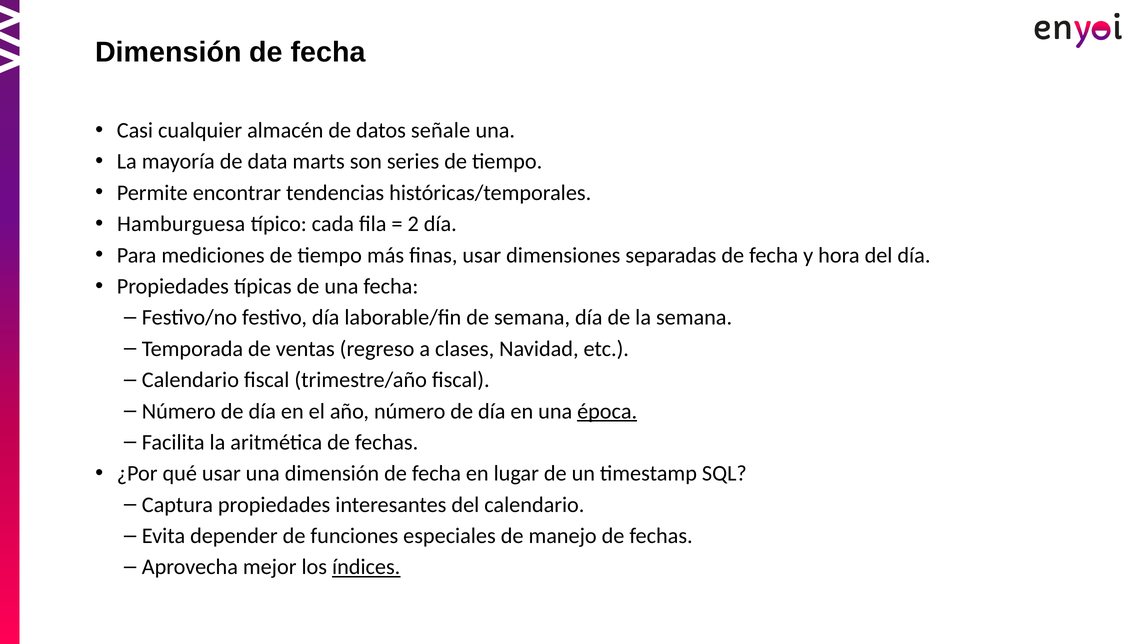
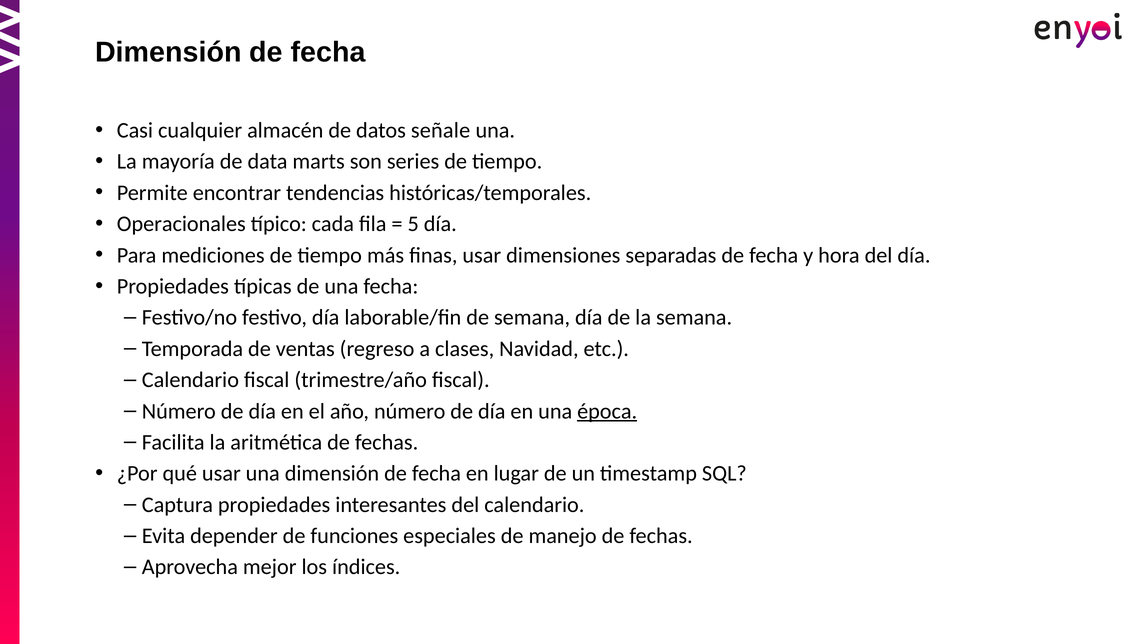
Hamburguesa: Hamburguesa -> Operacionales (181, 224)
2: 2 -> 5 (413, 224)
índices underline: present -> none (366, 567)
